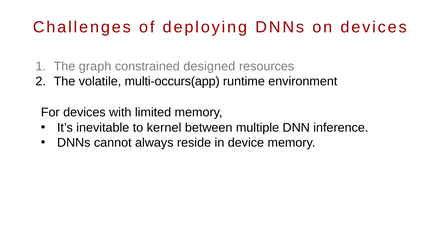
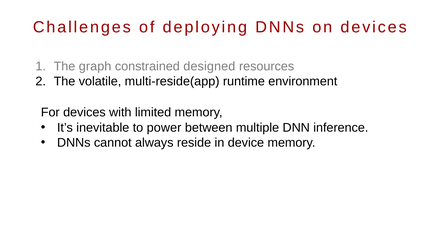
multi-occurs(app: multi-occurs(app -> multi-reside(app (172, 82)
kernel: kernel -> power (164, 128)
